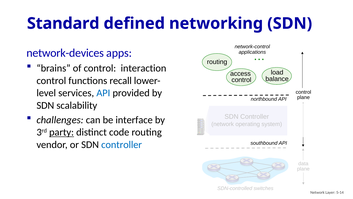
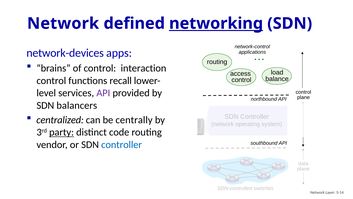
Standard: Standard -> Network (63, 23)
networking underline: none -> present (216, 23)
API colour: blue -> purple (103, 93)
scalability: scalability -> balancers (77, 105)
challenges: challenges -> centralized (60, 120)
interface: interface -> centrally (134, 120)
